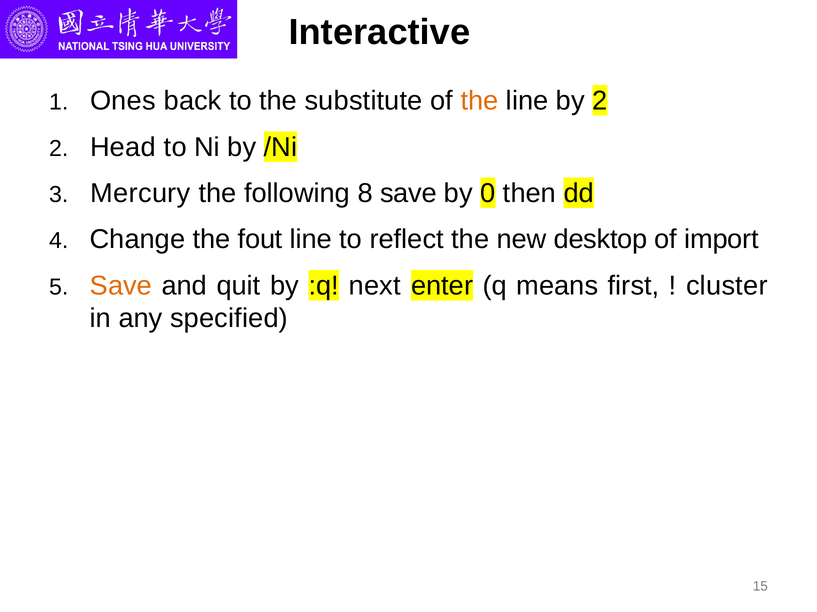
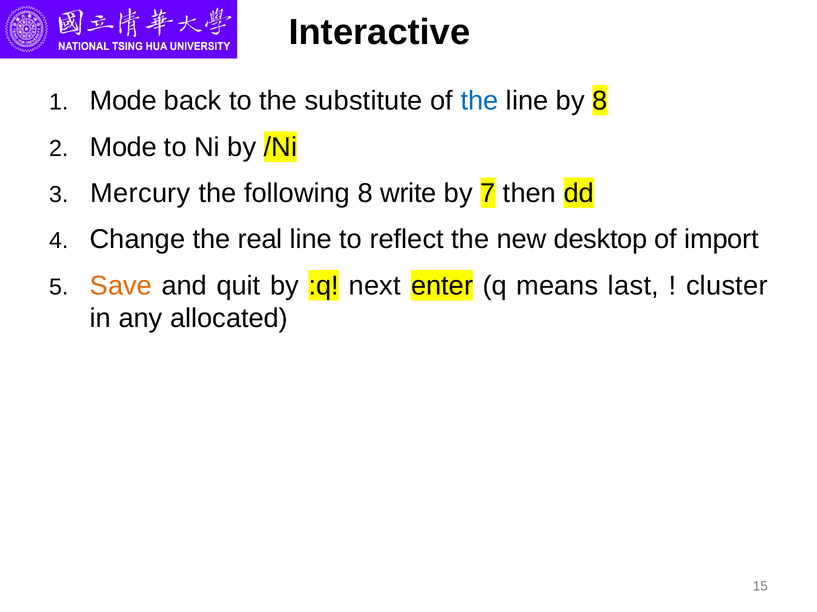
Ones: Ones -> Mode (123, 101)
the colour: orange -> blue (480, 101)
by 2: 2 -> 8 (600, 101)
Head: Head -> Mode (123, 147)
8 save: save -> write (408, 194)
0: 0 -> 7 (488, 194)
fout: fout -> real (260, 240)
first: first -> last (633, 286)
specified: specified -> allocated (229, 319)
